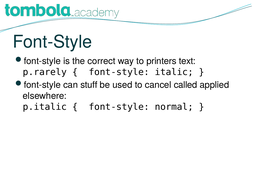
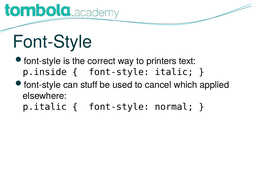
p.rarely: p.rarely -> p.inside (45, 72)
called: called -> which (185, 85)
